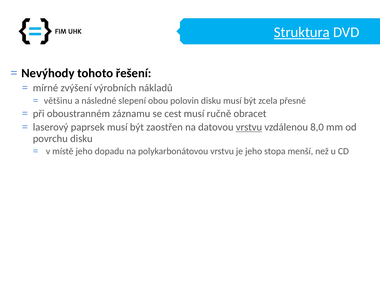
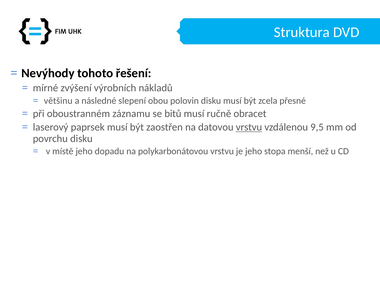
Struktura underline: present -> none (302, 32)
cest: cest -> bitů (173, 114)
8,0: 8,0 -> 9,5 (317, 127)
